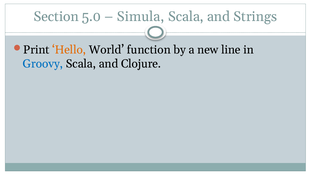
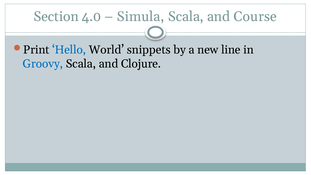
5.0: 5.0 -> 4.0 (92, 17)
Strings: Strings -> Course (255, 17)
Hello colour: orange -> blue (69, 50)
function: function -> snippets (149, 50)
